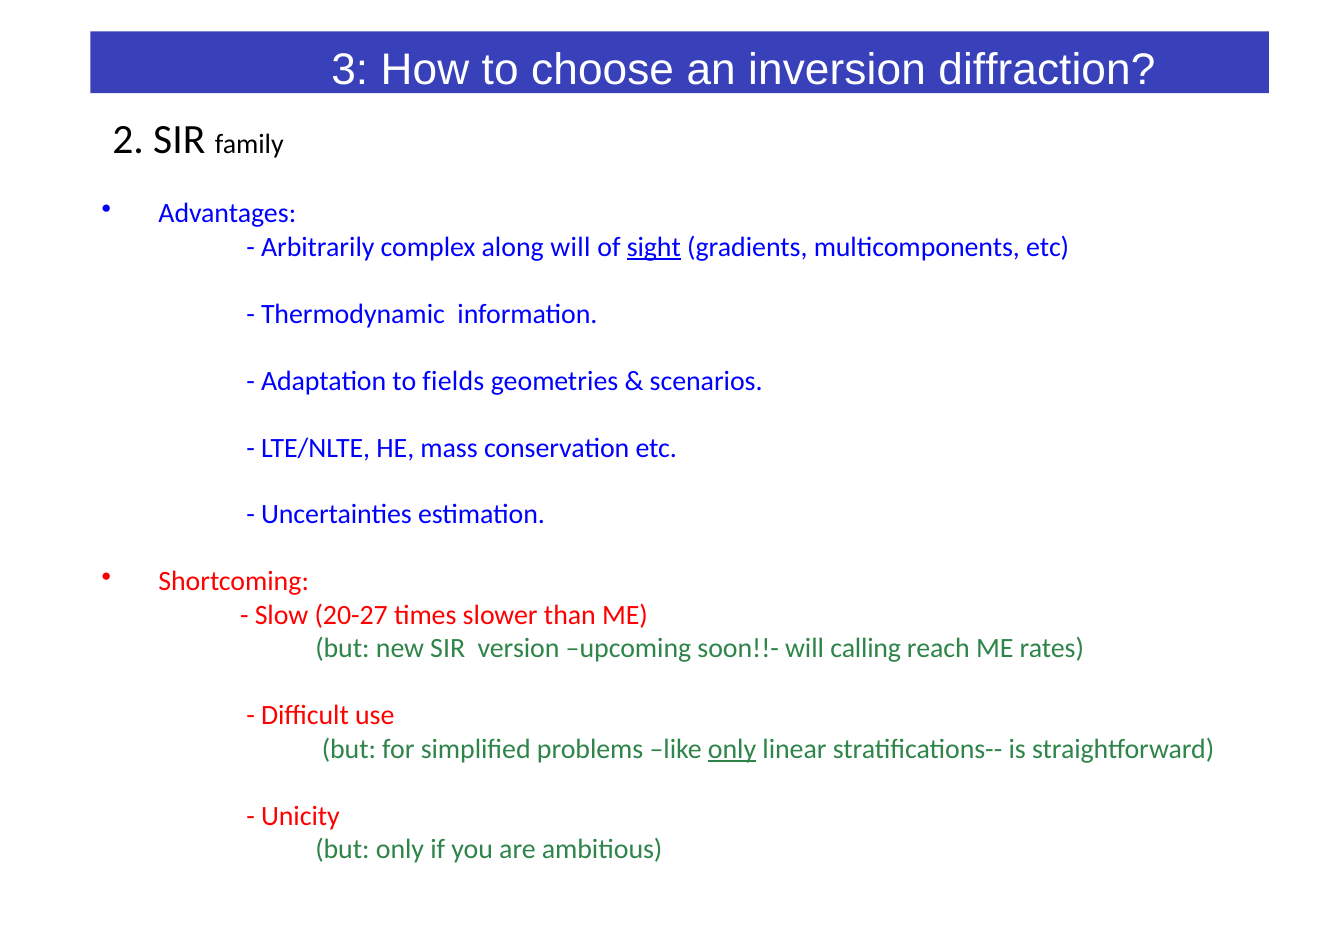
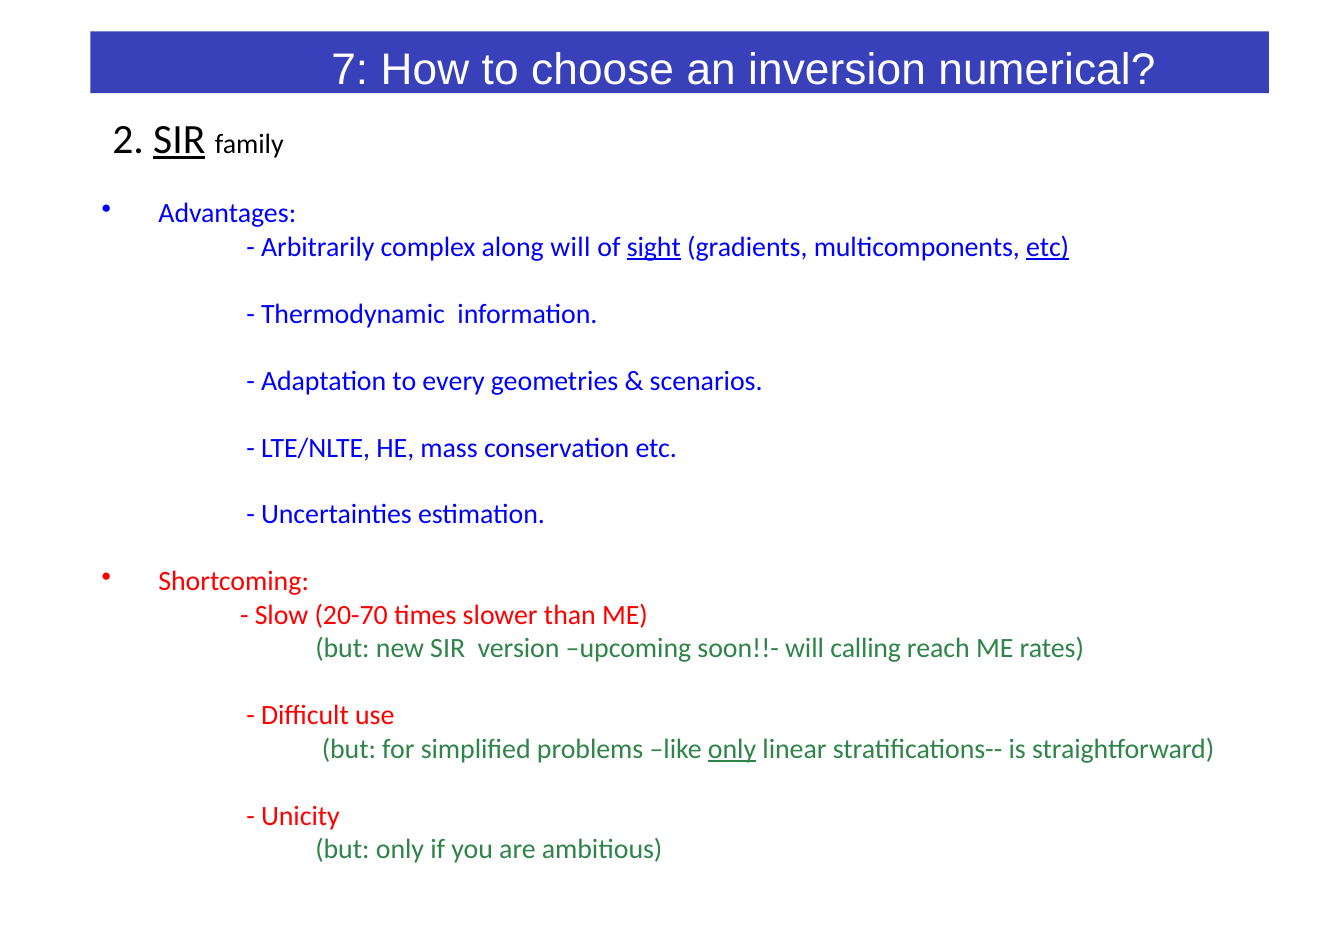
3: 3 -> 7 (350, 70)
diffraction: diffraction -> numerical (1047, 70)
SIR underline: none -> present (179, 139)
etc underline: none -> present (1048, 247)
fields: fields -> every (454, 381)
20-27: 20-27 -> 20-70 (351, 615)
